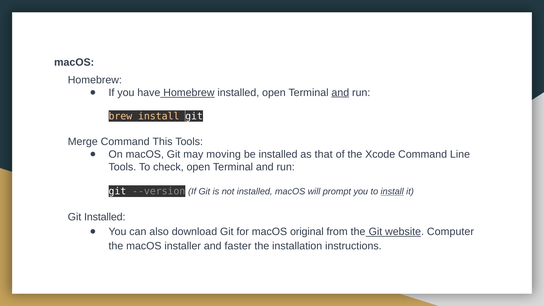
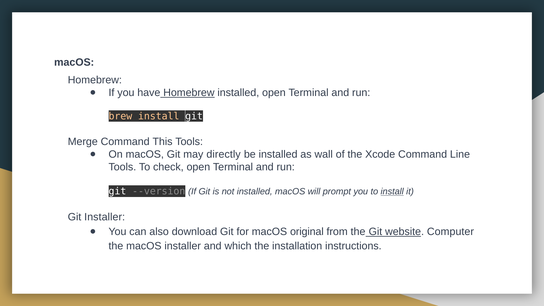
and underline: present -> none (340, 93)
moving: moving -> directly (224, 154)
that: that -> wall (324, 154)
Git Installed: Installed -> Installer (105, 217)
faster: faster -> which (238, 246)
